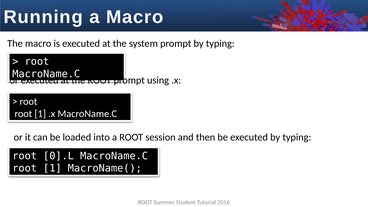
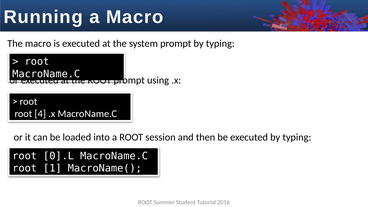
1: 1 -> 4 (40, 114)
